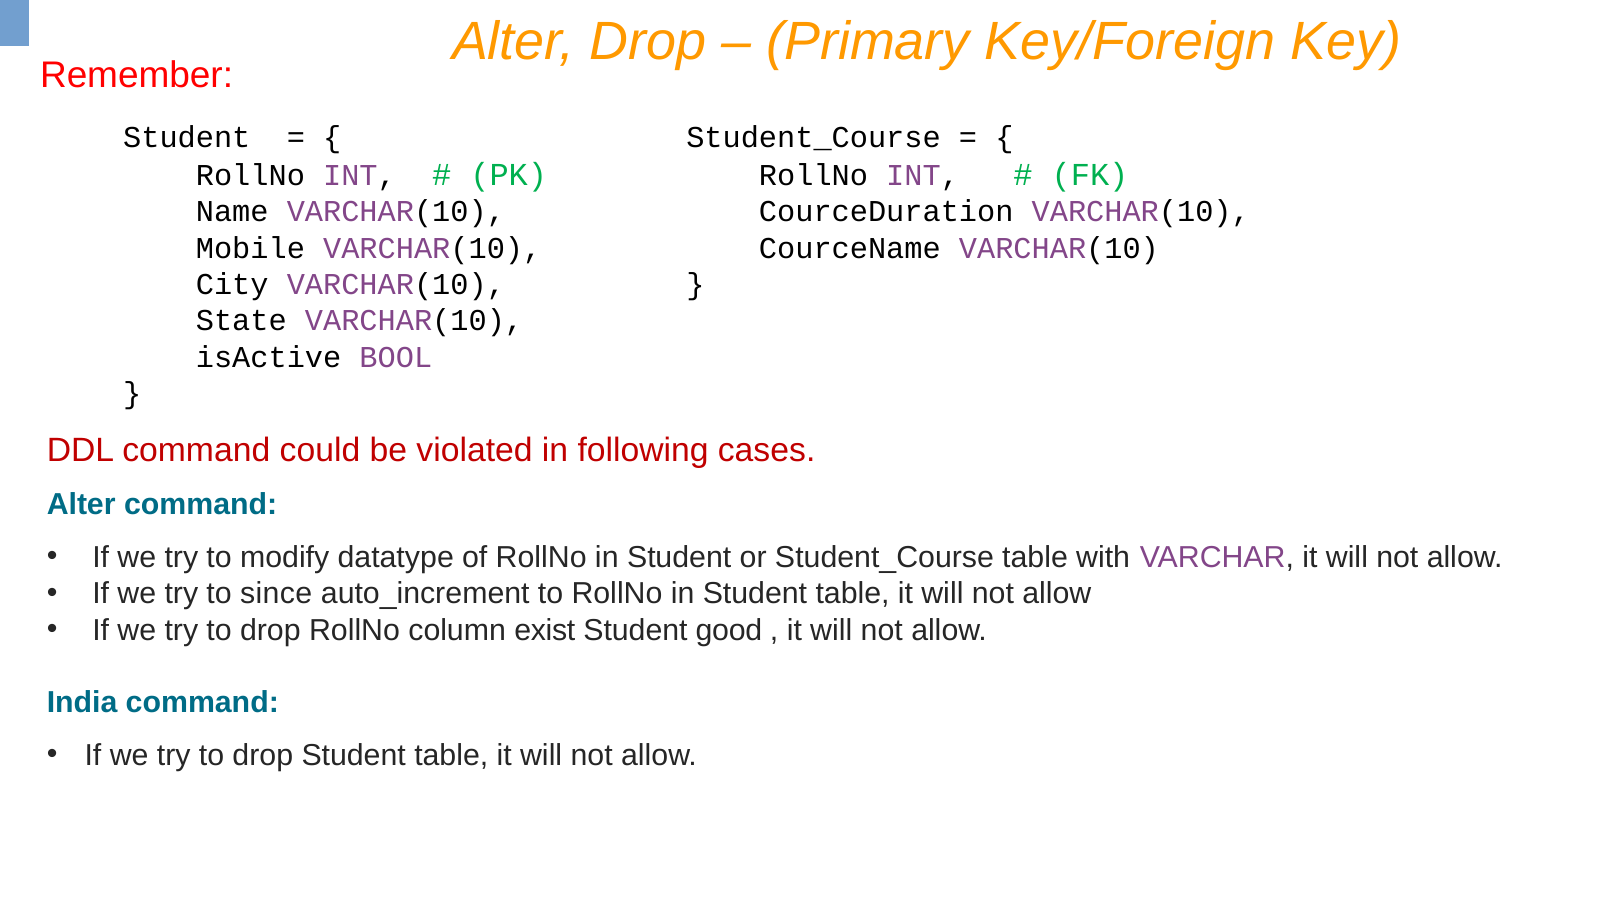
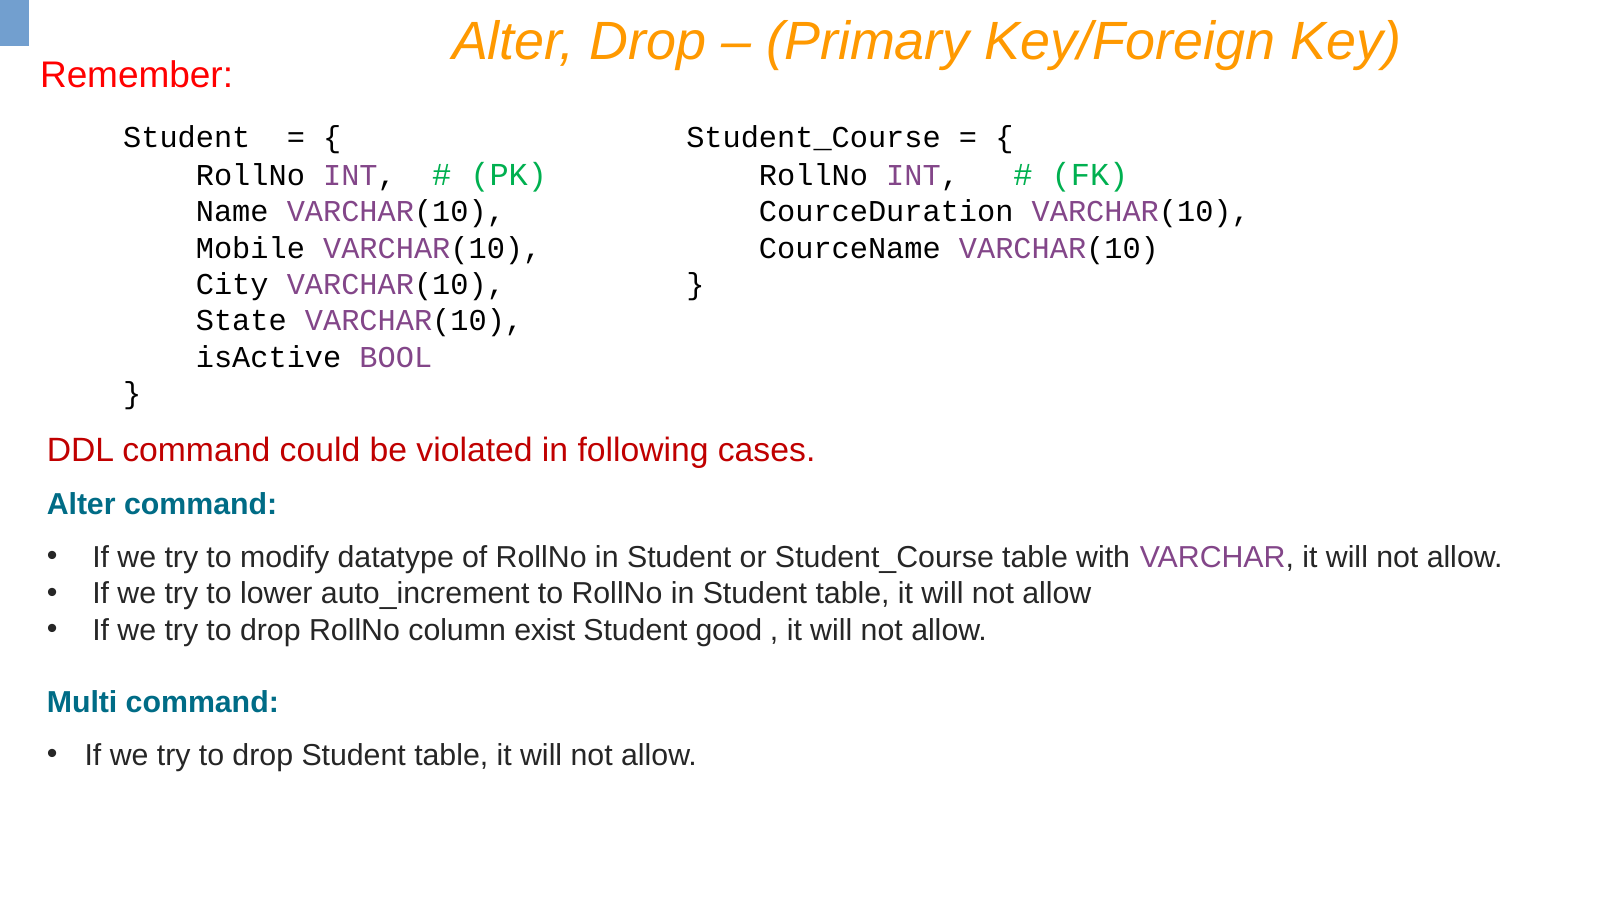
since: since -> lower (276, 594)
India: India -> Multi (82, 703)
